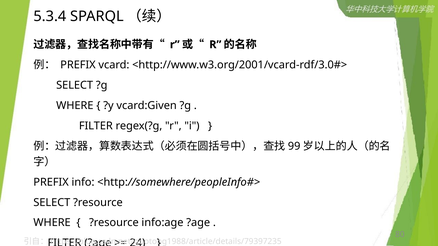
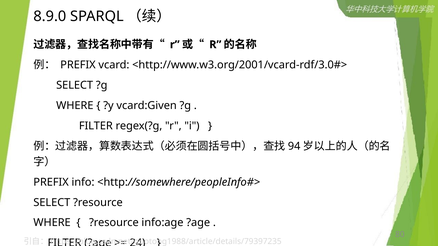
5.3.4: 5.3.4 -> 8.9.0 (50, 16)
99: 99 -> 94 (294, 146)
